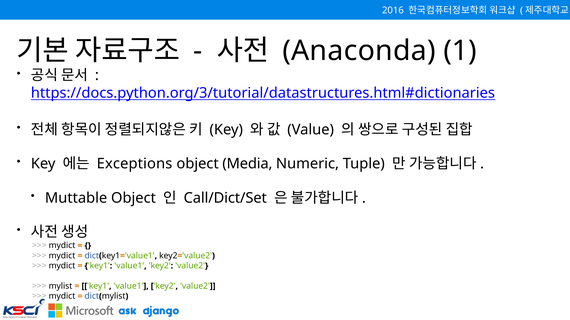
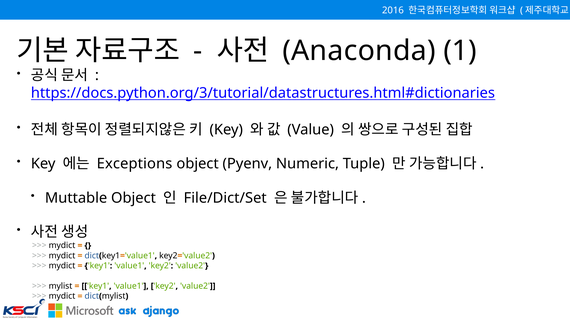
Media: Media -> Pyenv (247, 164)
Call/Dict/Set: Call/Dict/Set -> File/Dict/Set (225, 198)
